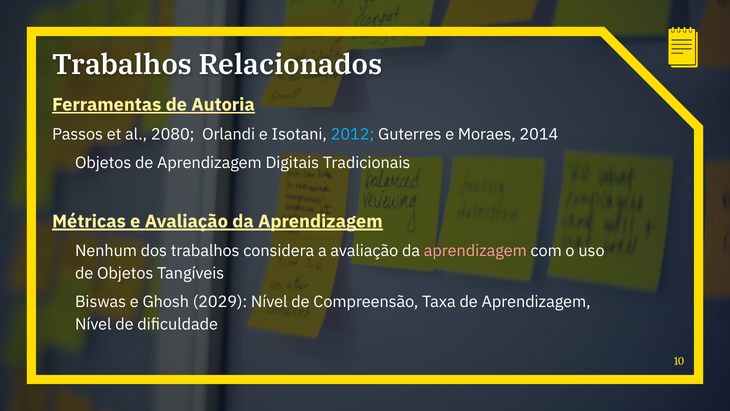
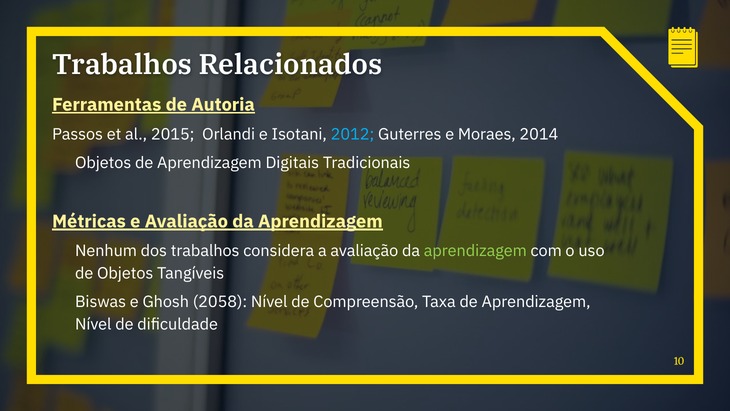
2080: 2080 -> 2015 (173, 134)
aprendizagem colour: pink -> light green (475, 251)
2029: 2029 -> 2058 (220, 302)
